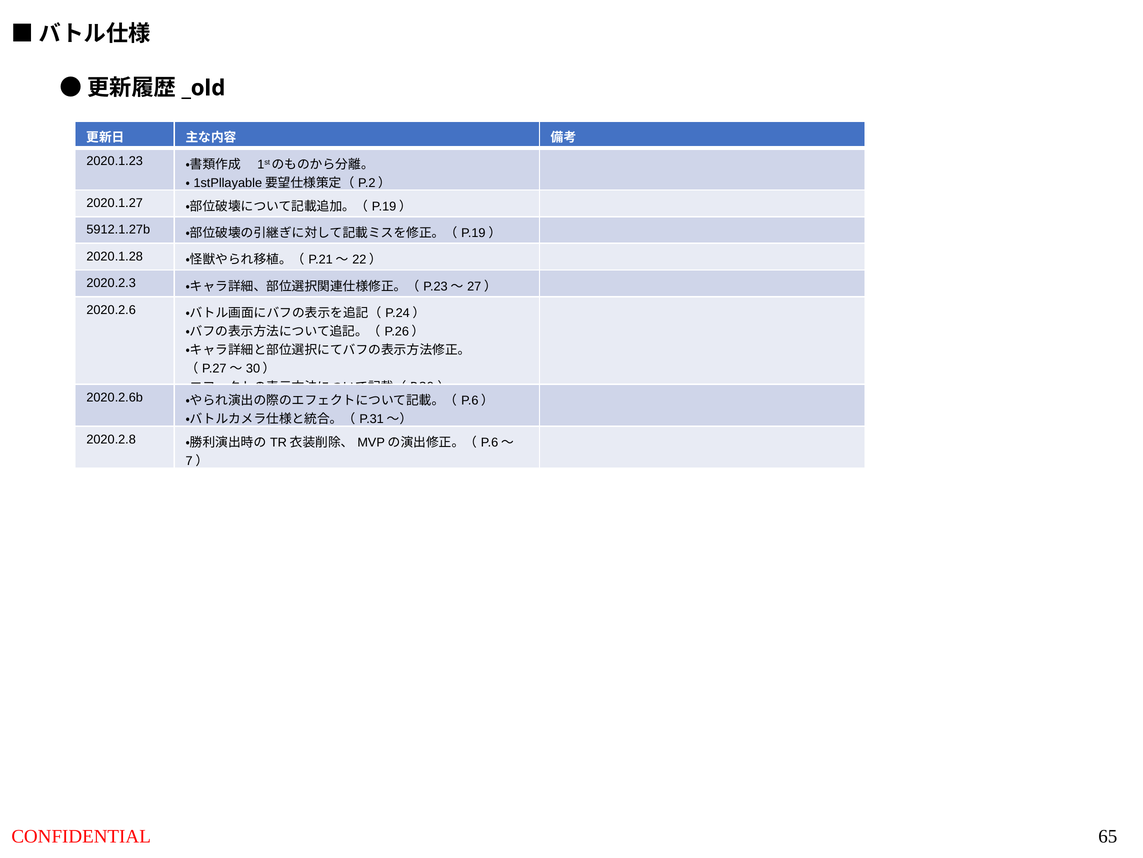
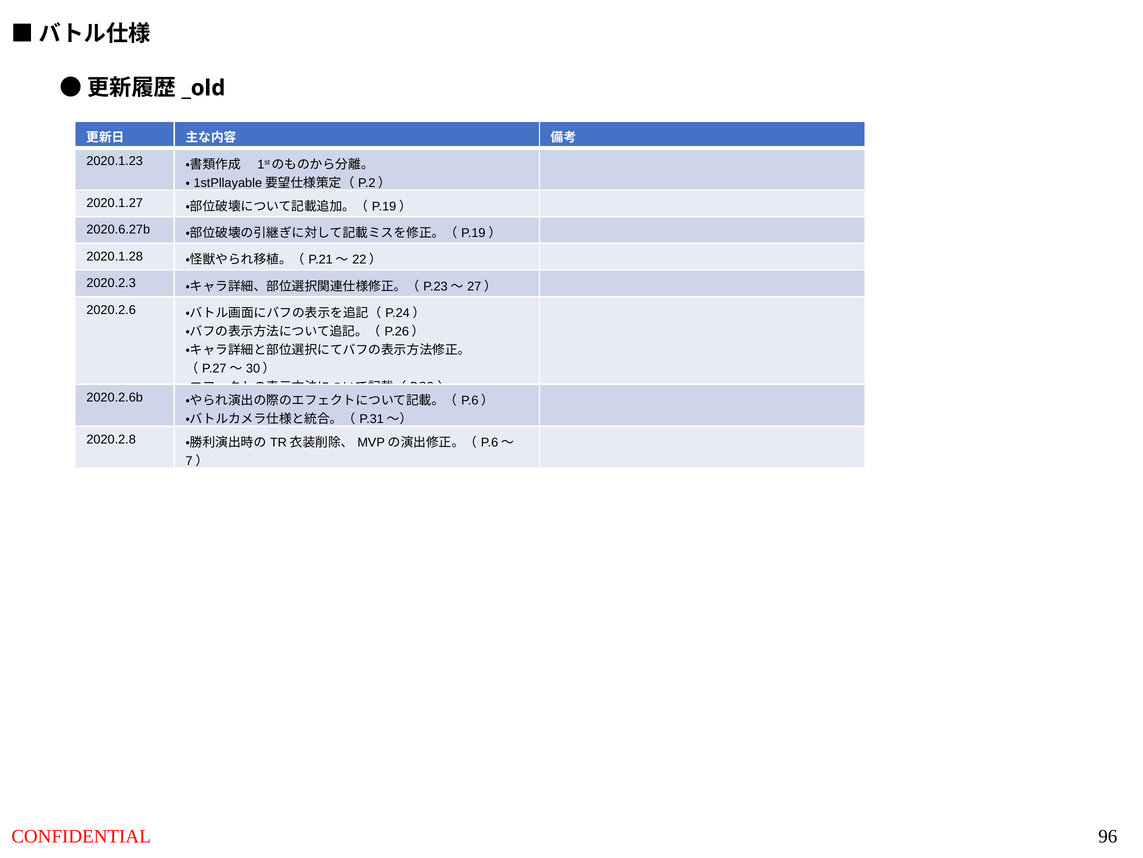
5912.1.27b: 5912.1.27b -> 2020.6.27b (118, 230)
65: 65 -> 96 (1108, 836)
